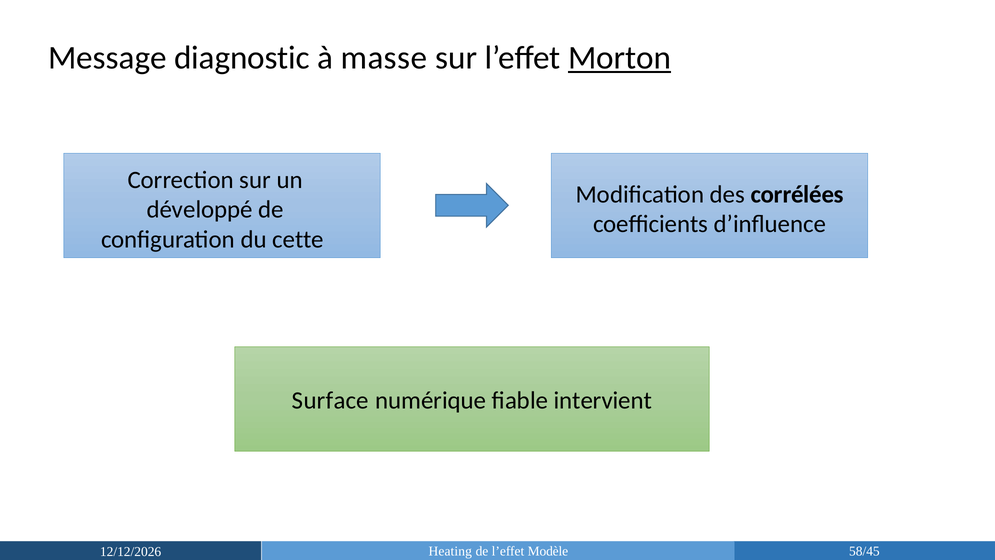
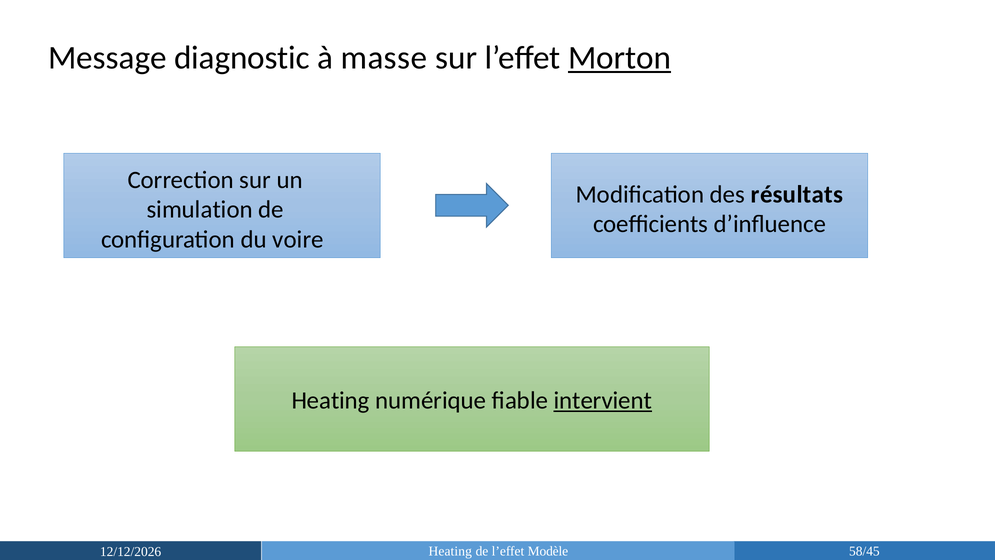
corrélées: corrélées -> résultats (797, 194)
développé: développé -> simulation (200, 210)
cette: cette -> voire (298, 239)
Surface: Surface -> Heating (331, 400)
intervient underline: none -> present (603, 400)
